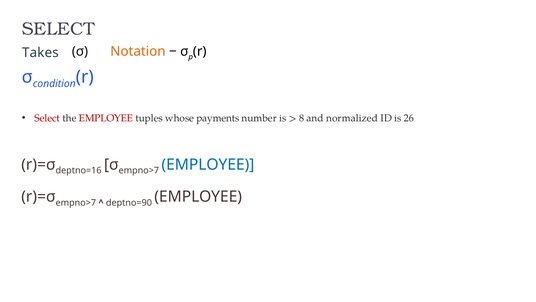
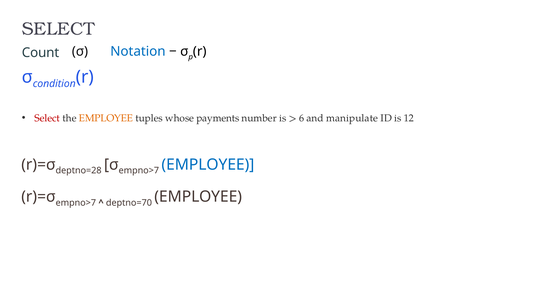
Takes: Takes -> Count (41, 53)
Notation colour: orange -> blue (138, 51)
EMPLOYEE colour: red -> orange (106, 118)
8: 8 -> 6 (302, 118)
normalized: normalized -> manipulate (352, 118)
26: 26 -> 12 (409, 118)
deptno=16: deptno=16 -> deptno=28 (79, 170)
deptno=90: deptno=90 -> deptno=70 (129, 202)
